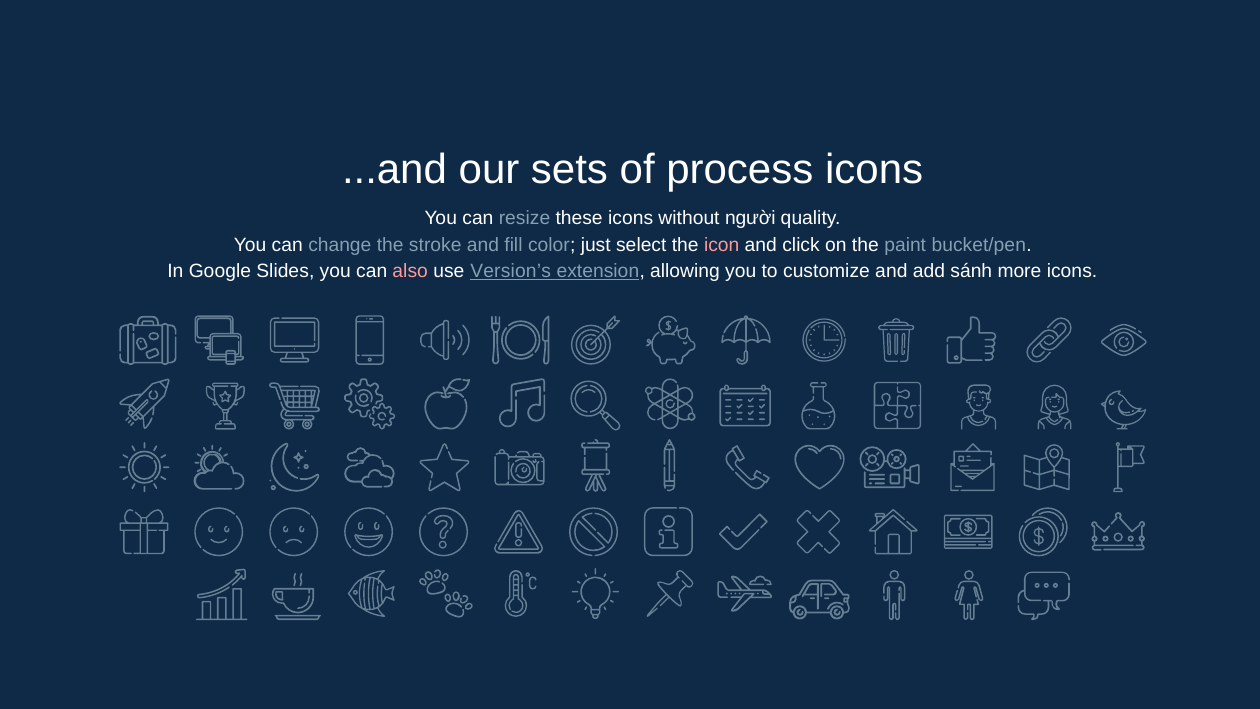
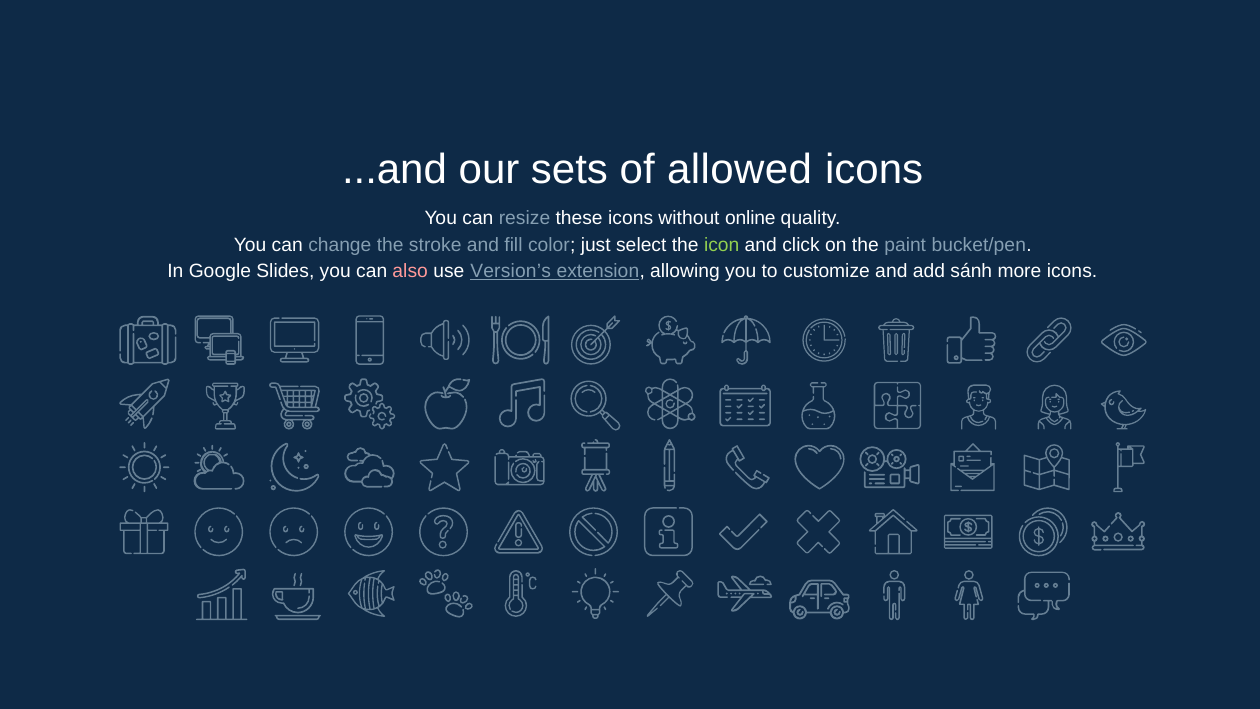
process: process -> allowed (740, 169)
người: người -> online (750, 218)
icon colour: pink -> light green (722, 245)
